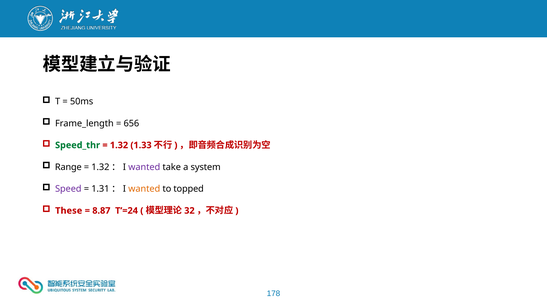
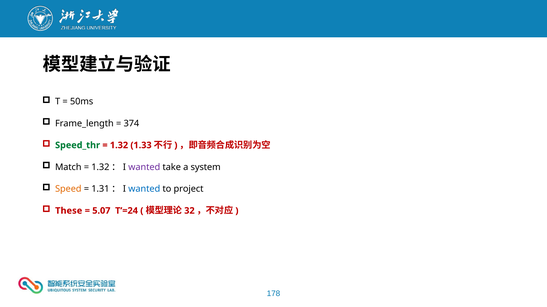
656: 656 -> 374 (131, 124)
Range: Range -> Match (68, 167)
Speed colour: purple -> orange (68, 189)
wanted colour: orange -> blue (144, 189)
topped: topped -> project (189, 189)
8.87: 8.87 -> 5.07 (101, 211)
